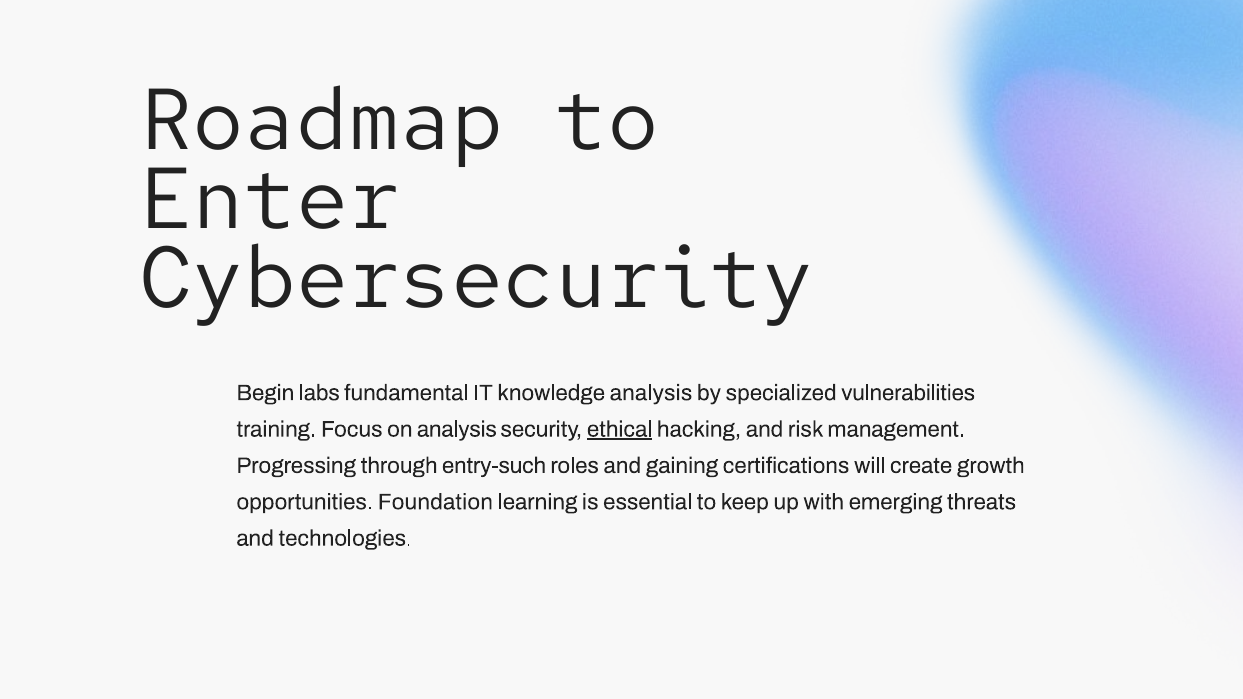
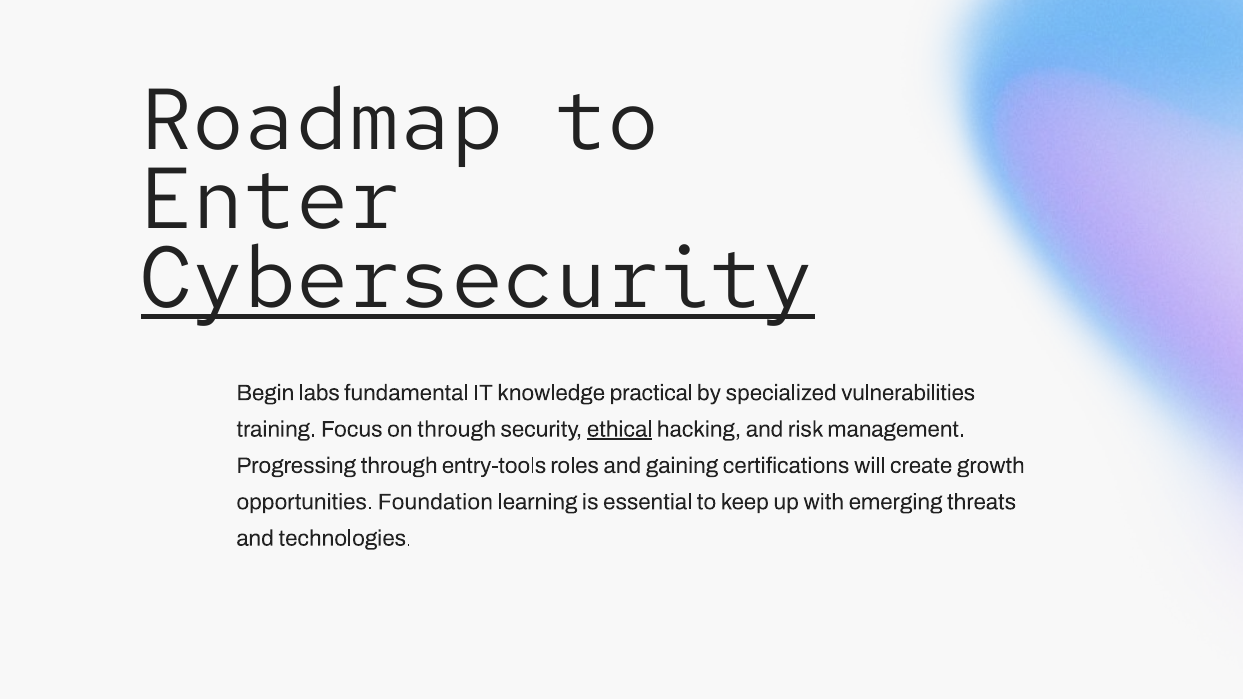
Cybersecurity underline: none -> present (478, 279)
knowledge analysis: analysis -> practical (651, 393)
on analysis: analysis -> through (457, 429)
entry-such: entry-such -> entry-tools (494, 466)
